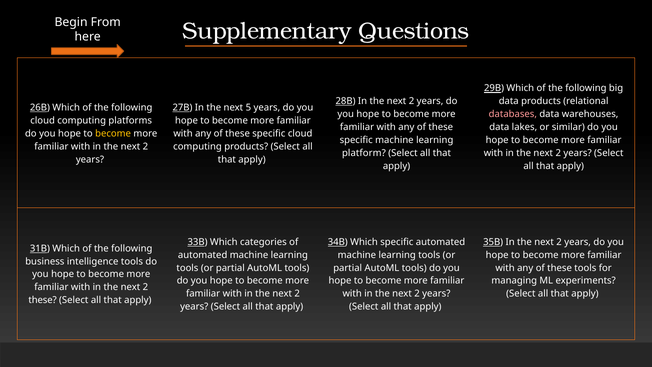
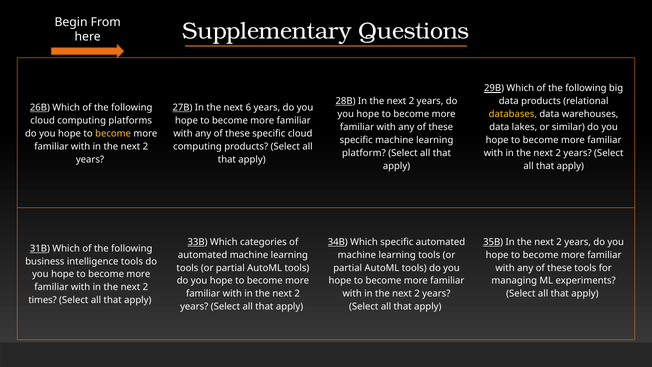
5: 5 -> 6 (248, 107)
databases colour: pink -> yellow (513, 114)
these: these -> times (43, 300)
